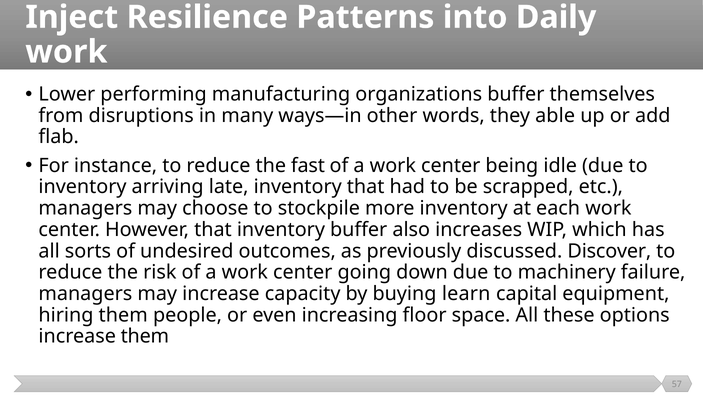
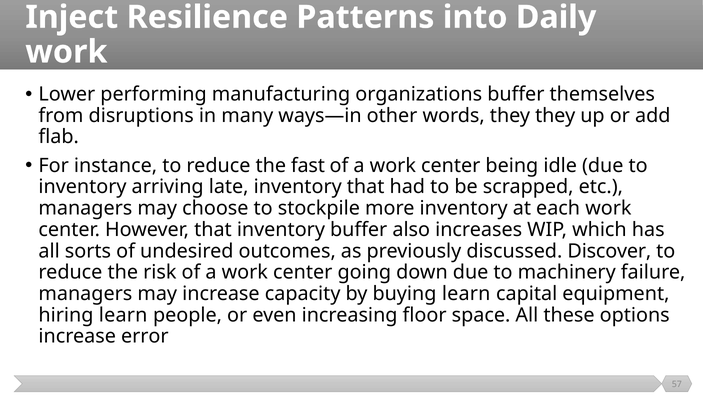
they able: able -> they (555, 116)
hiring them: them -> learn (123, 315)
increase them: them -> error (145, 337)
